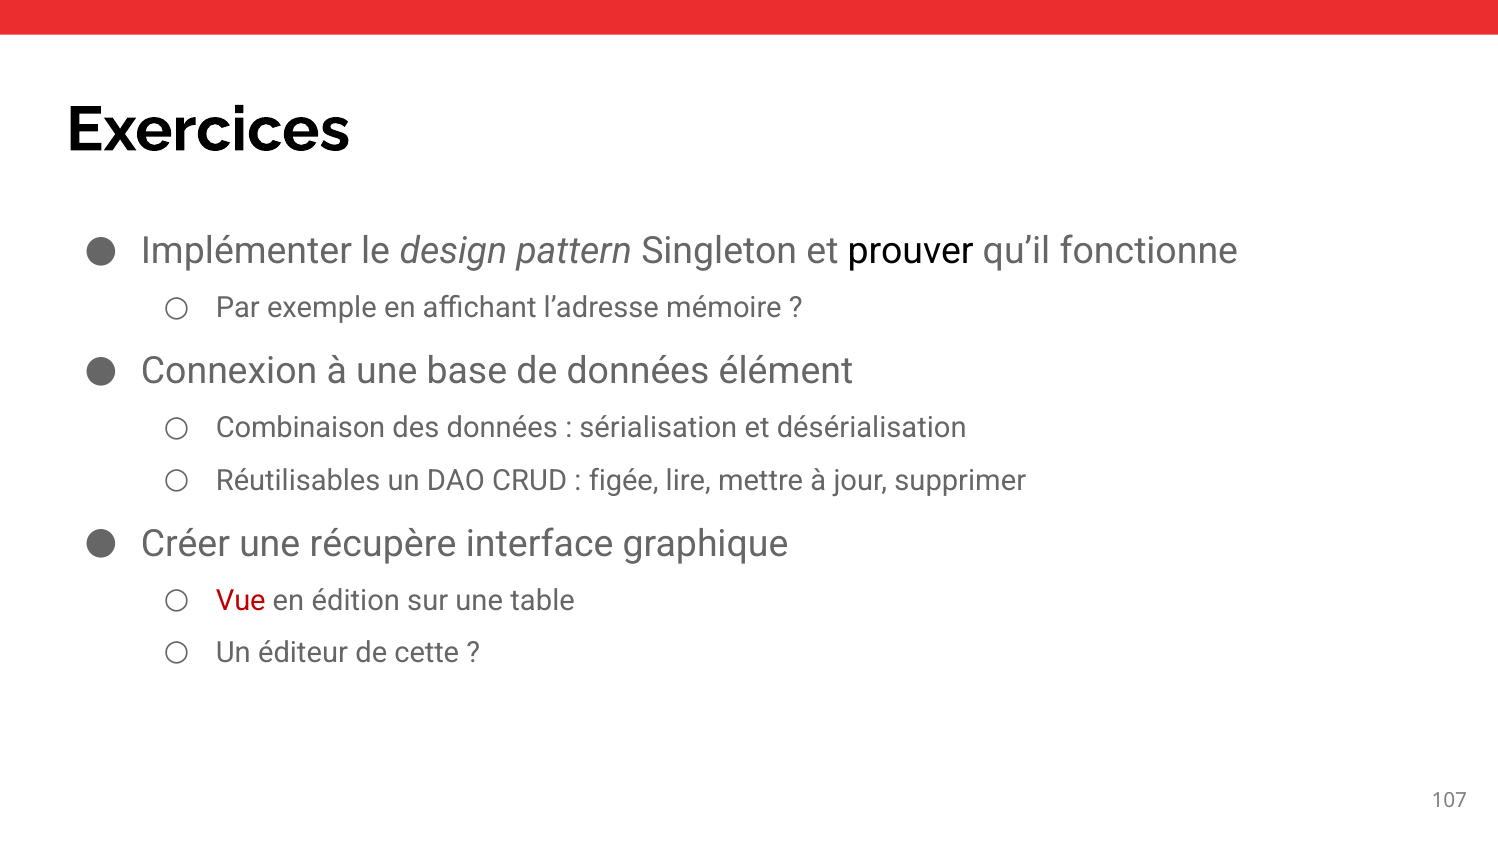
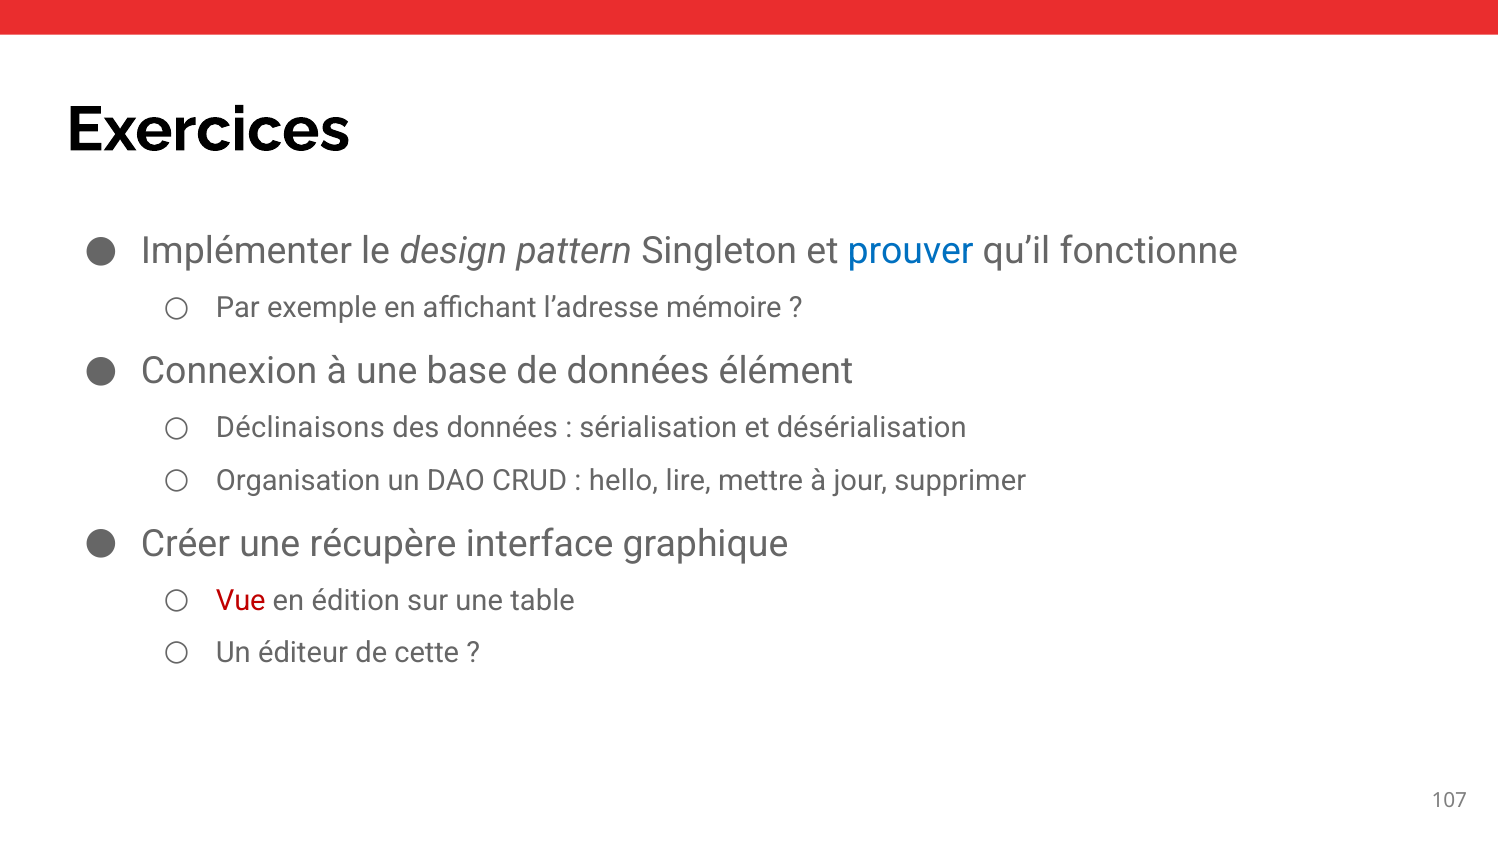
prouver colour: black -> blue (911, 251)
Combinaison: Combinaison -> Déclinaisons (300, 428)
Réutilisables: Réutilisables -> Organisation (298, 480)
figée: figée -> hello (624, 480)
